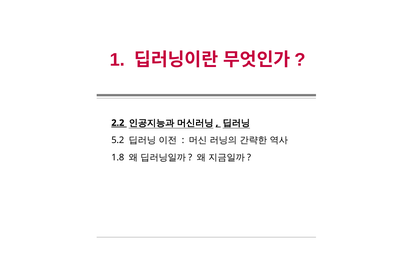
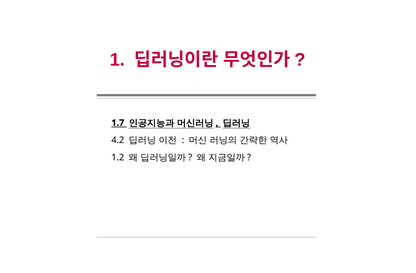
2.2: 2.2 -> 1.7 (118, 123)
5.2: 5.2 -> 4.2 (118, 140)
1.8: 1.8 -> 1.2 (118, 158)
